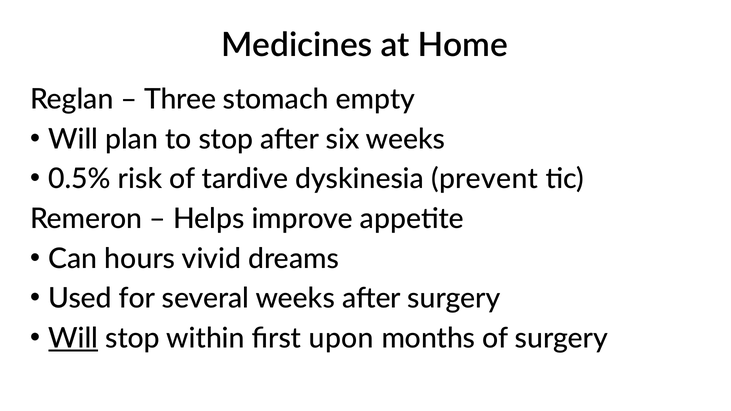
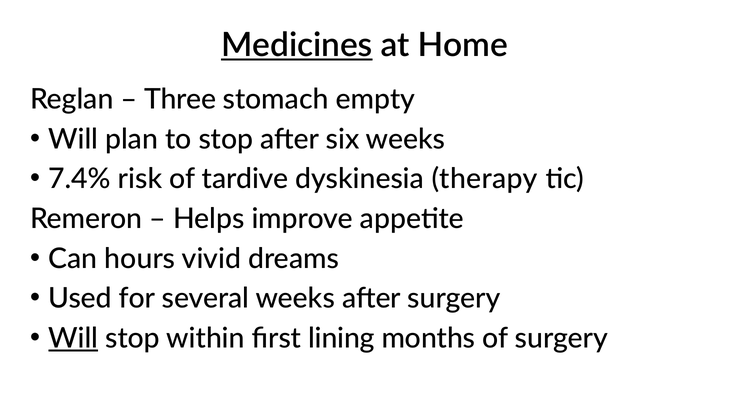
Medicines underline: none -> present (297, 45)
0.5%: 0.5% -> 7.4% (80, 179)
prevent: prevent -> therapy (485, 179)
upon: upon -> lining (341, 338)
